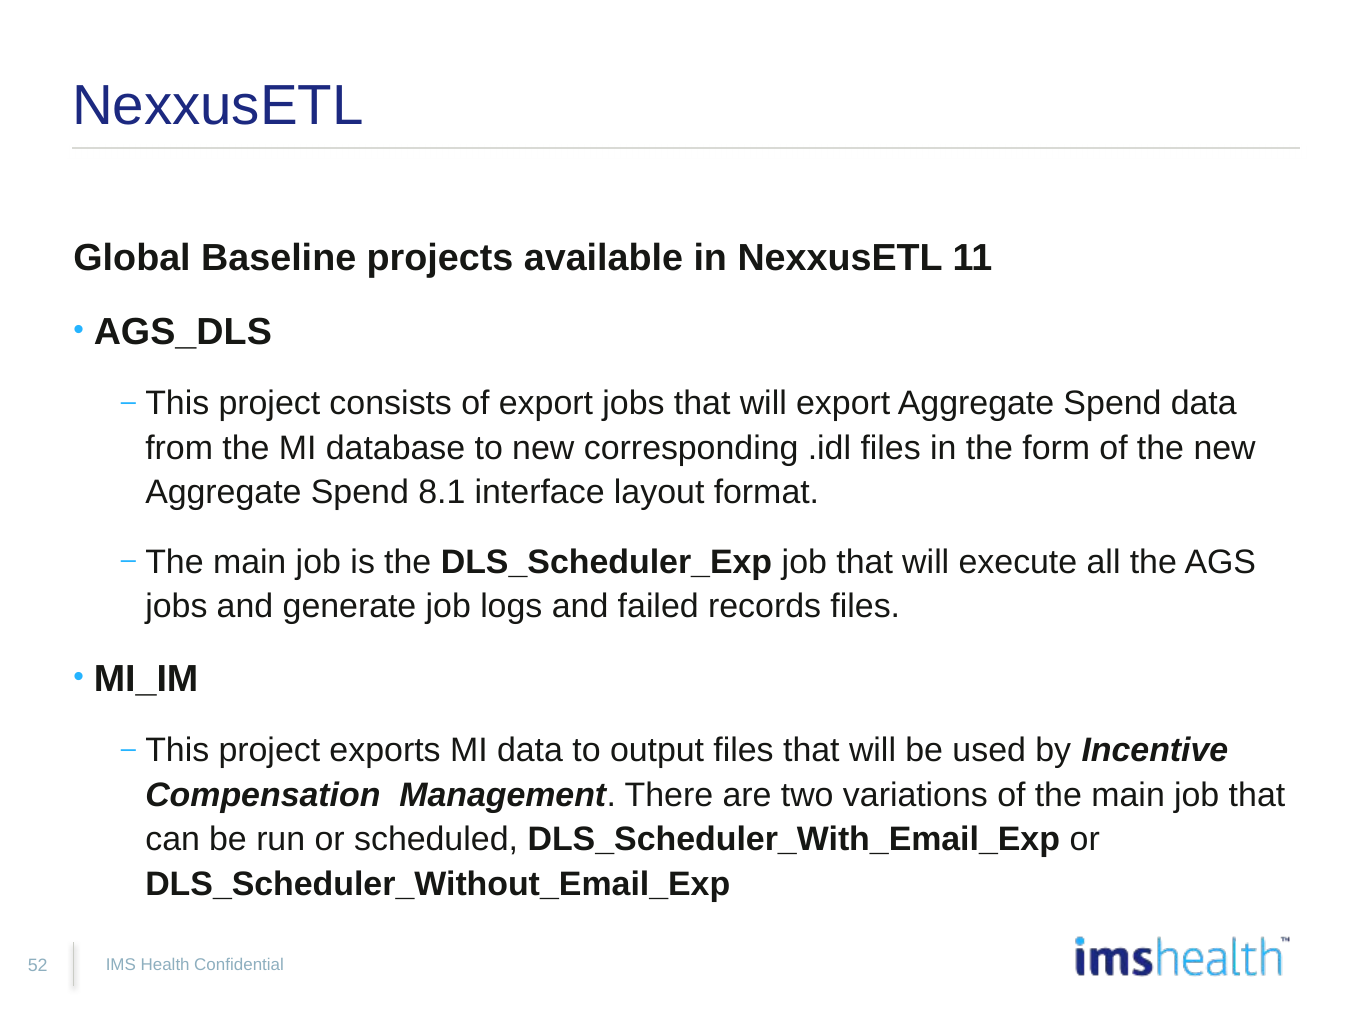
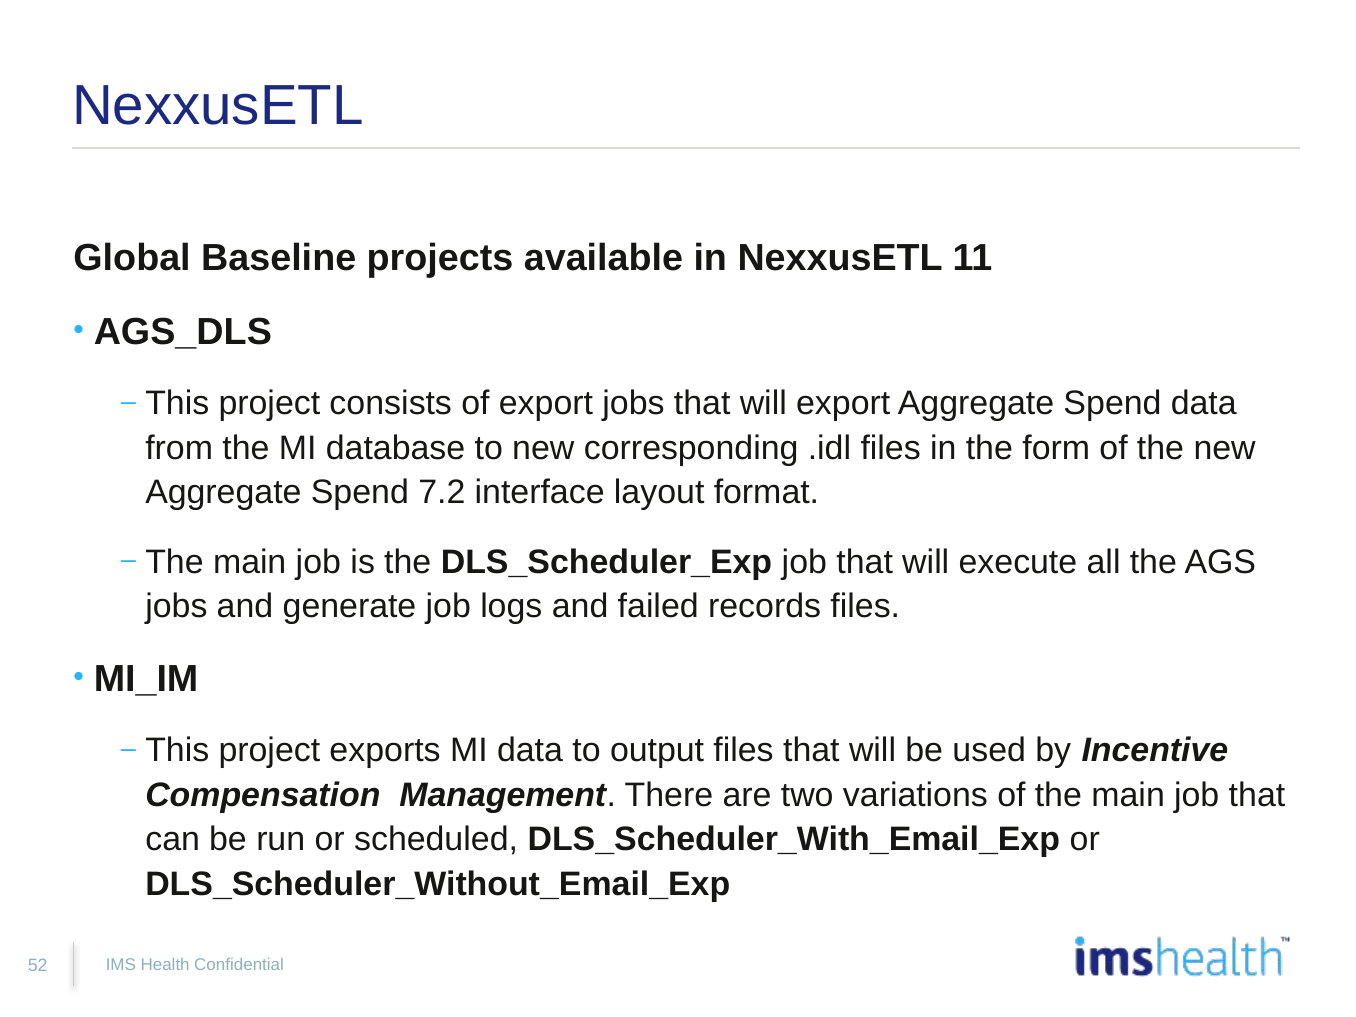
8.1: 8.1 -> 7.2 (442, 493)
